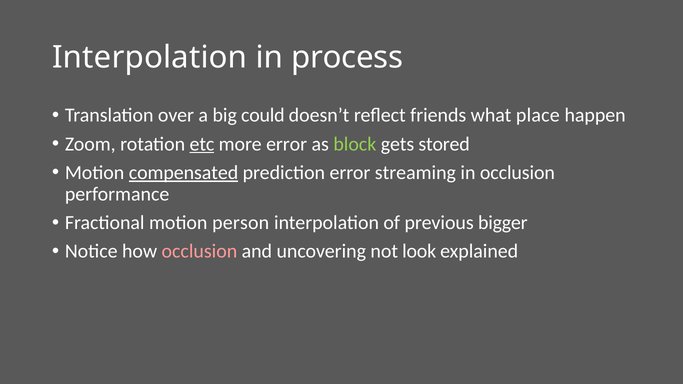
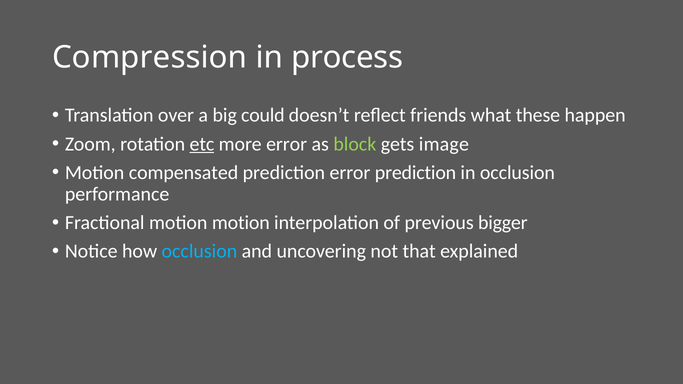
Interpolation: Interpolation -> Compression (150, 57)
place: place -> these (538, 115)
stored: stored -> image (444, 144)
compensated underline: present -> none (184, 173)
error streaming: streaming -> prediction (416, 173)
motion person: person -> motion (241, 223)
occlusion colour: pink -> light blue (199, 252)
look: look -> that (419, 252)
